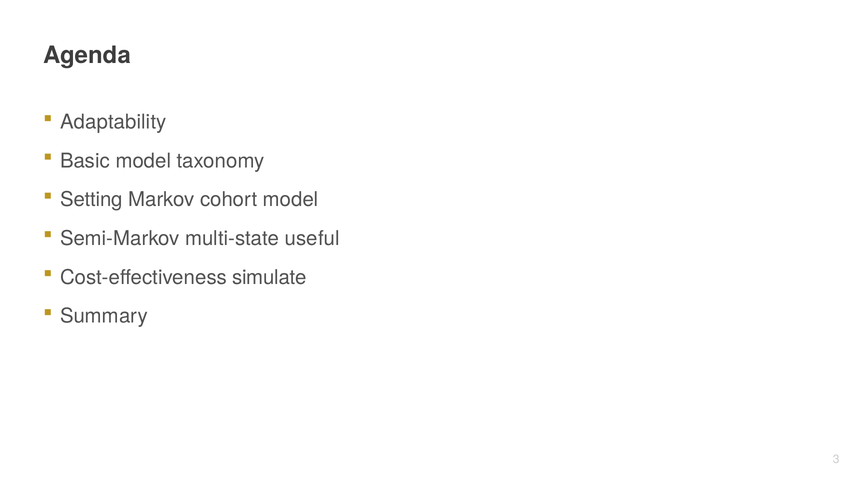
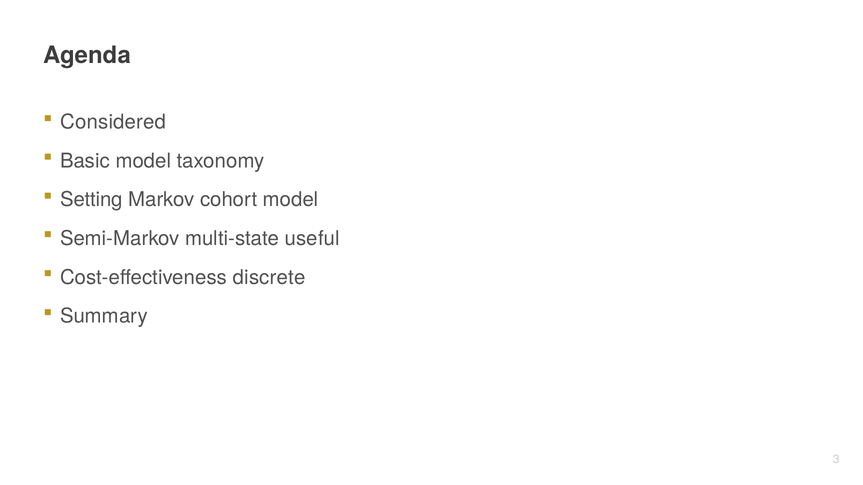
Adaptability: Adaptability -> Considered (113, 122)
simulate: simulate -> discrete (269, 278)
